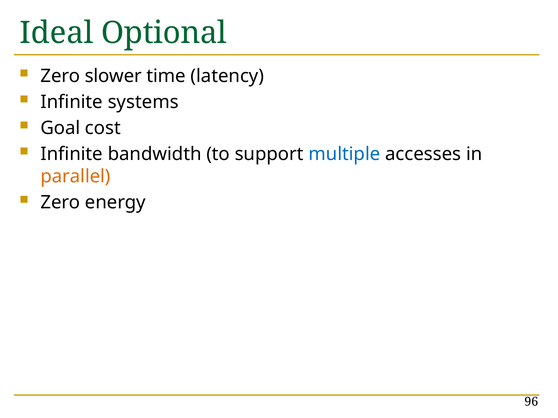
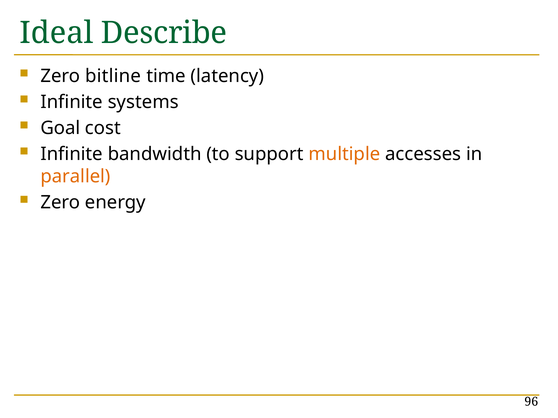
Optional: Optional -> Describe (164, 33)
slower: slower -> bitline (113, 76)
multiple colour: blue -> orange (344, 154)
